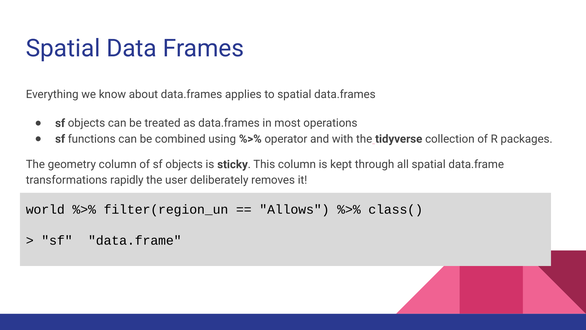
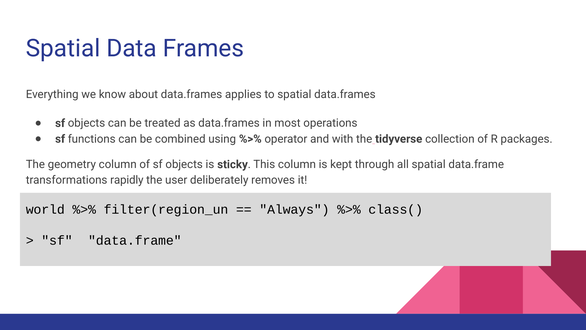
Allows: Allows -> Always (294, 209)
